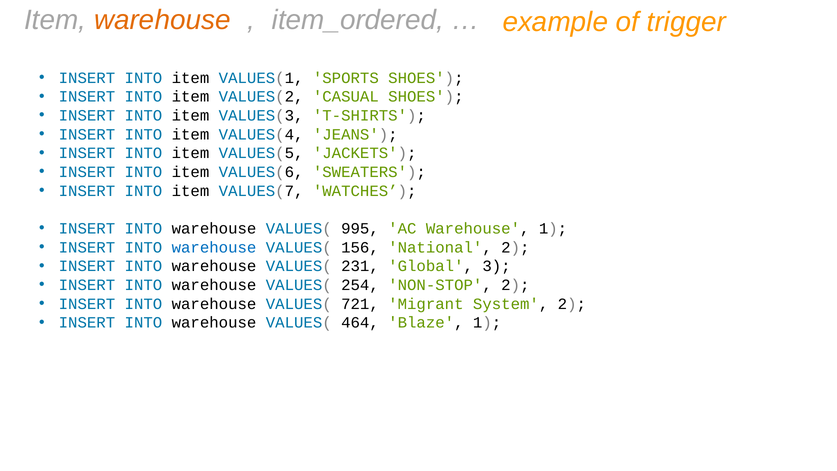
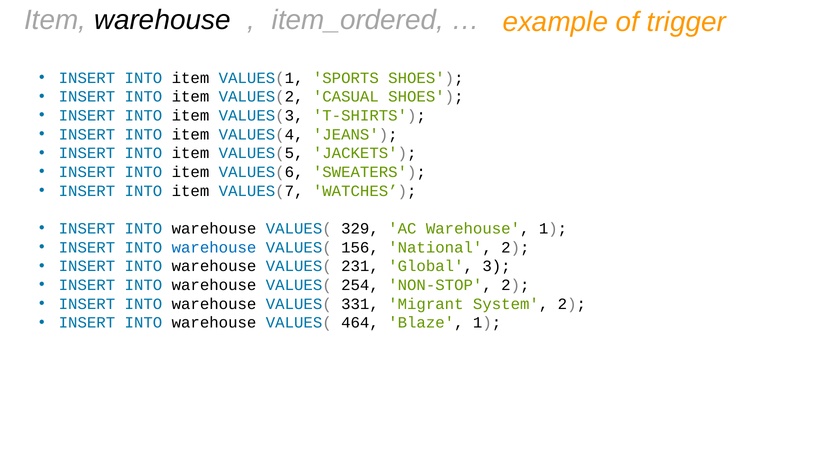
warehouse colour: orange -> black (162, 20)
995: 995 -> 329 (360, 228)
721: 721 -> 331 (360, 304)
